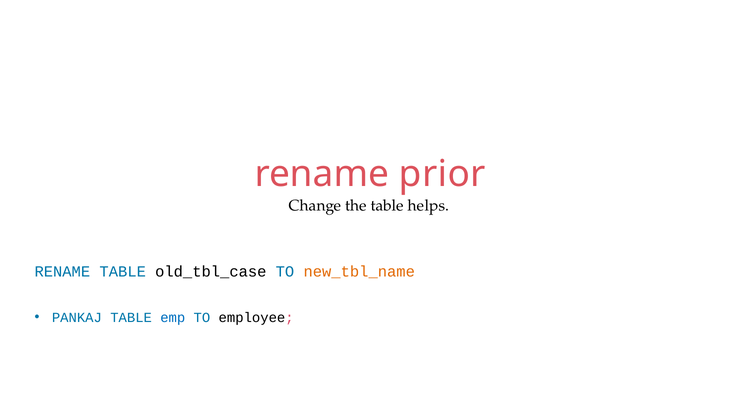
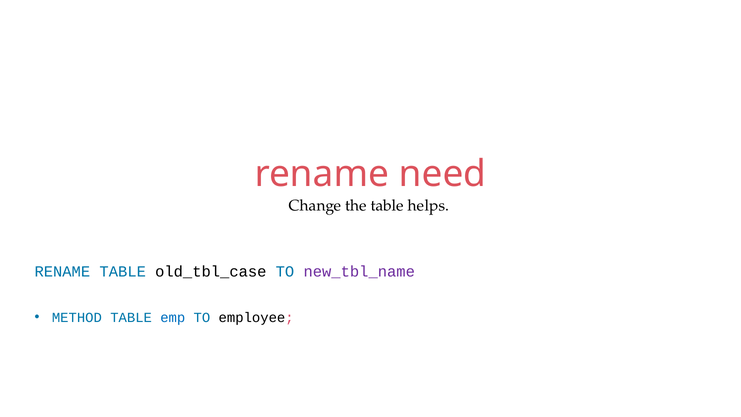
prior: prior -> need (442, 174)
new_tbl_name colour: orange -> purple (359, 272)
PANKAJ: PANKAJ -> METHOD (77, 317)
